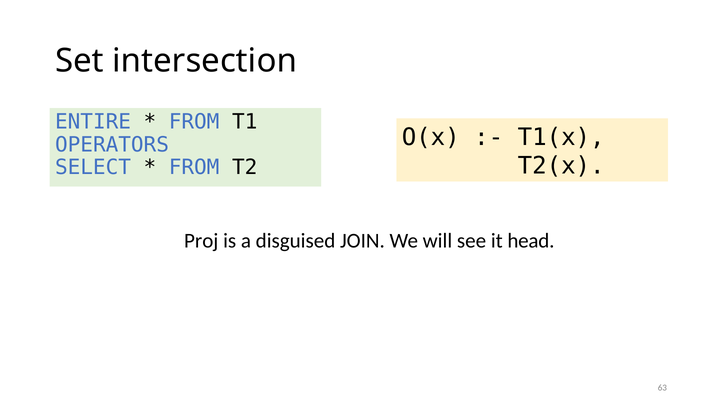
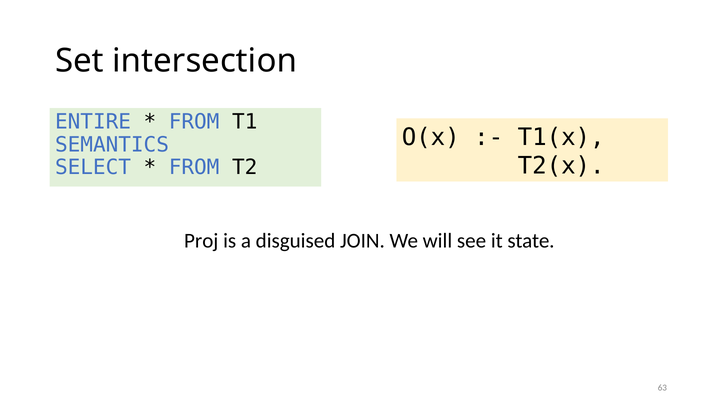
OPERATORS: OPERATORS -> SEMANTICS (112, 145)
head: head -> state (531, 241)
